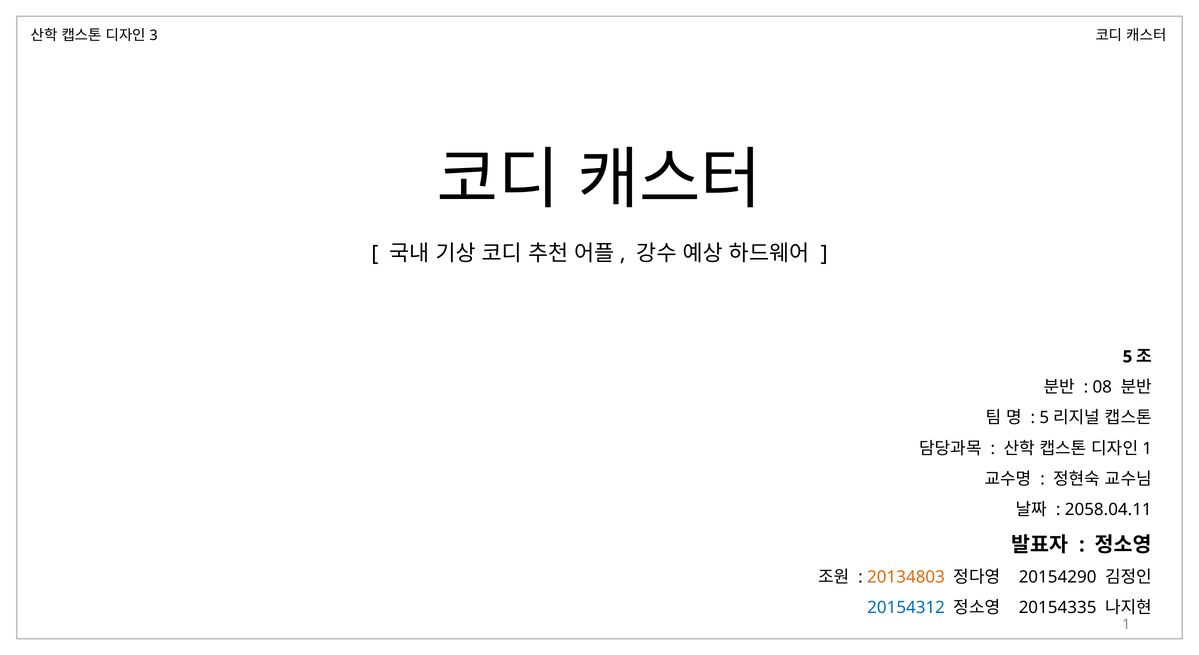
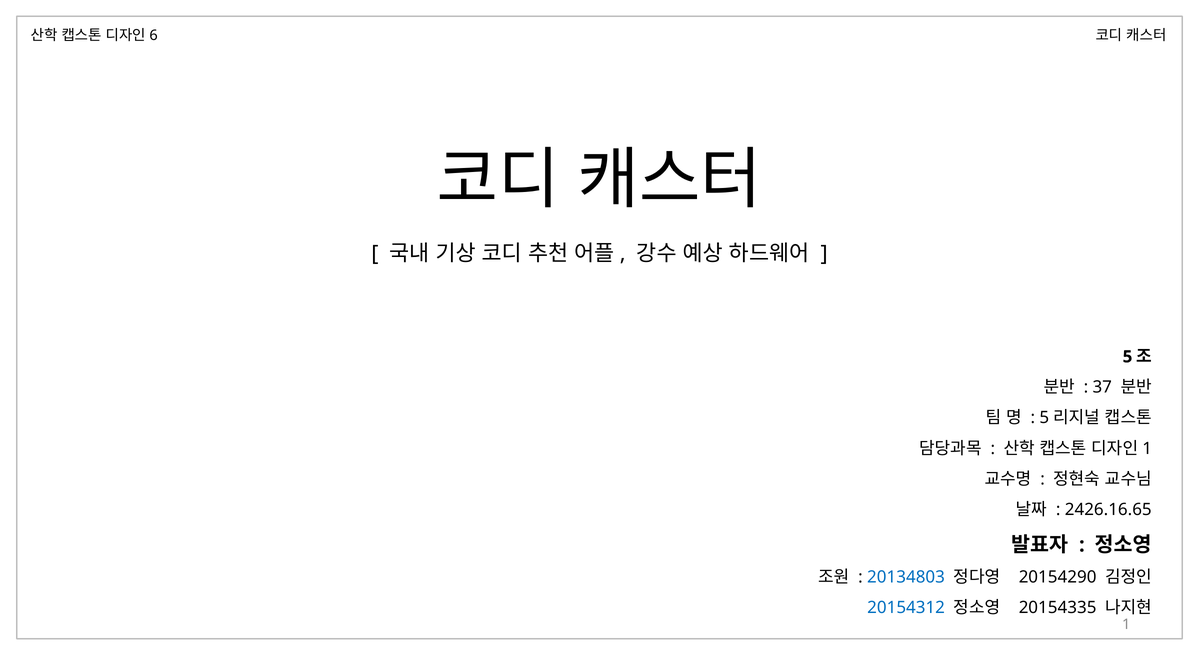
3: 3 -> 6 (154, 35)
08: 08 -> 37 (1102, 387)
2058.04.11: 2058.04.11 -> 2426.16.65 (1108, 509)
20134803 colour: orange -> blue (906, 577)
